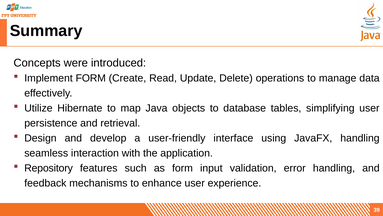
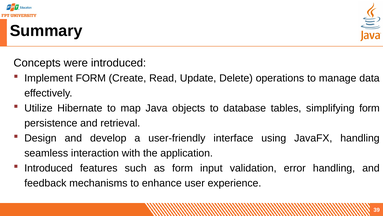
simplifying user: user -> form (369, 108)
Repository: Repository -> Introduced (49, 168)
